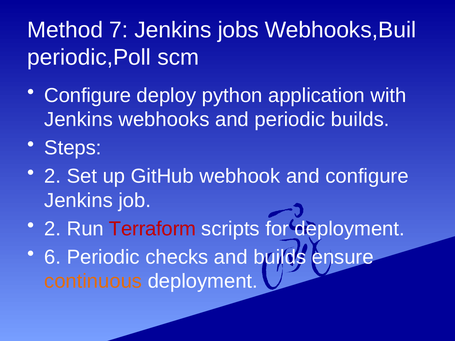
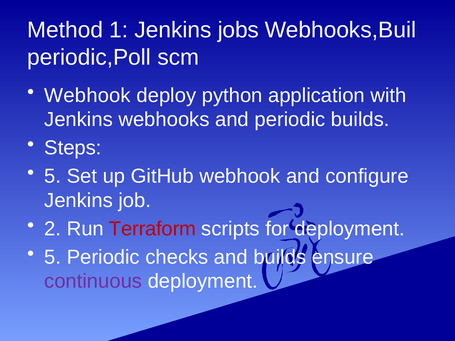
7: 7 -> 1 (119, 30)
Configure: Configure -> Webhook (88, 95)
2: 2 -> 5 (53, 176)
6: 6 -> 5 (53, 257)
continuous colour: orange -> purple (93, 282)
